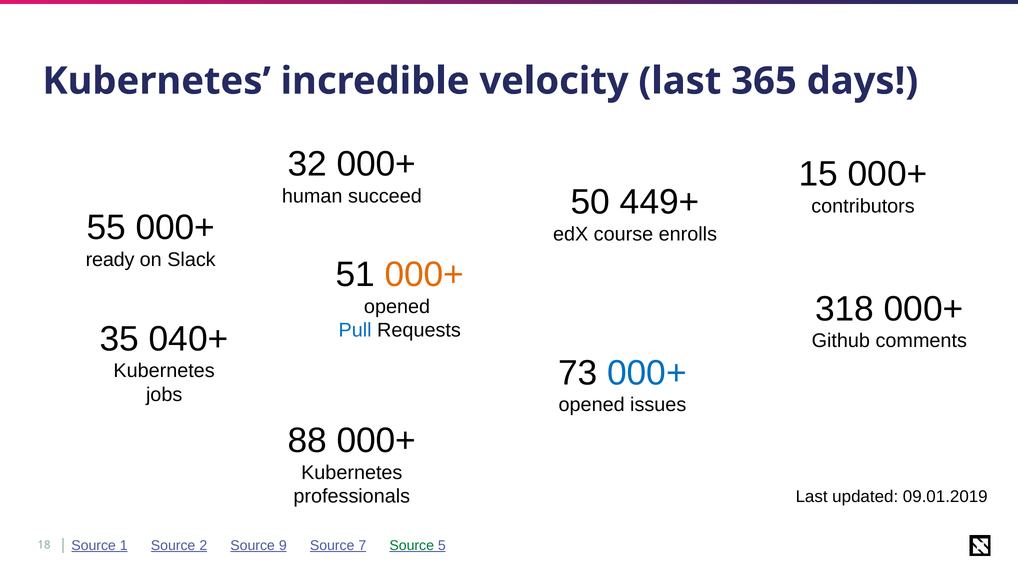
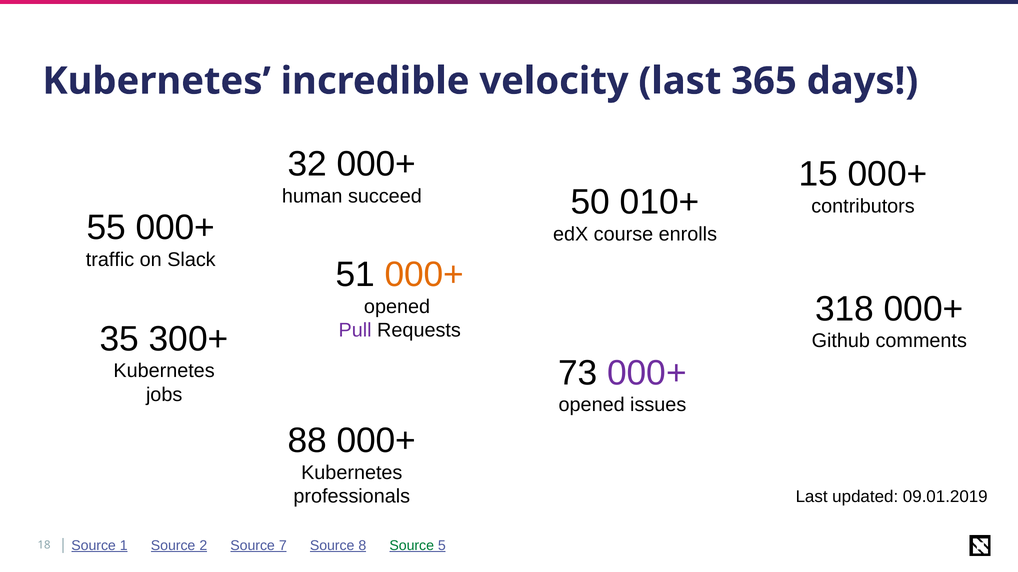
449+: 449+ -> 010+ (660, 202)
ready: ready -> traffic (110, 260)
Pull colour: blue -> purple (355, 331)
040+: 040+ -> 300+ (189, 339)
000+ colour: blue -> purple (647, 373)
9: 9 -> 7 (283, 546)
7: 7 -> 8 (362, 546)
